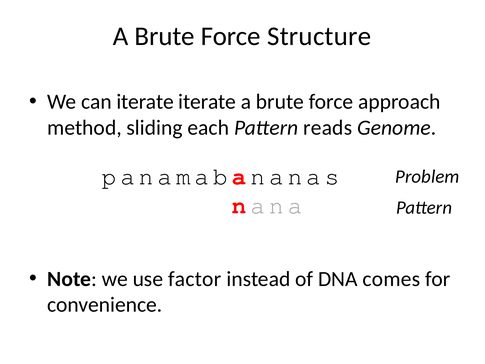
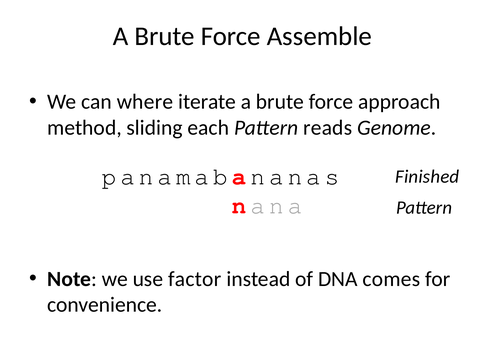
Structure: Structure -> Assemble (319, 36)
can iterate: iterate -> where (145, 102)
Problem: Problem -> Finished (427, 177)
